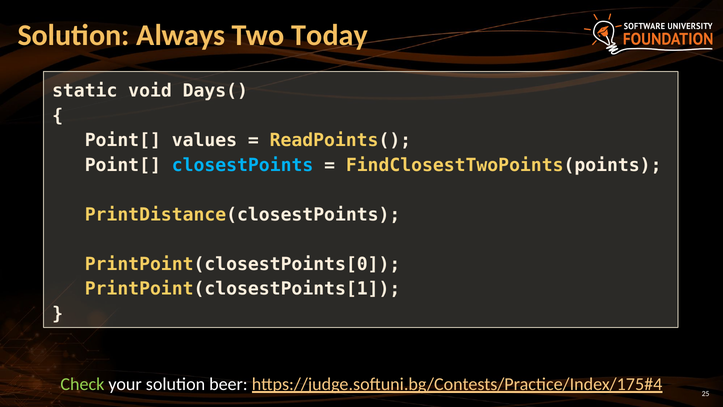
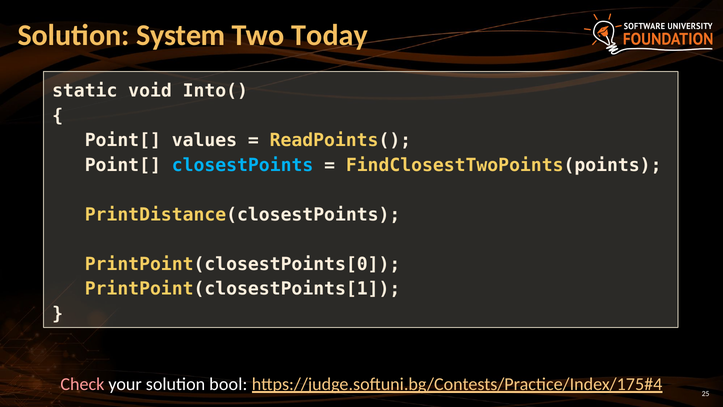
Always: Always -> System (181, 35)
Days(: Days( -> Into( (215, 91)
Check colour: light green -> pink (82, 384)
beer: beer -> bool (228, 384)
